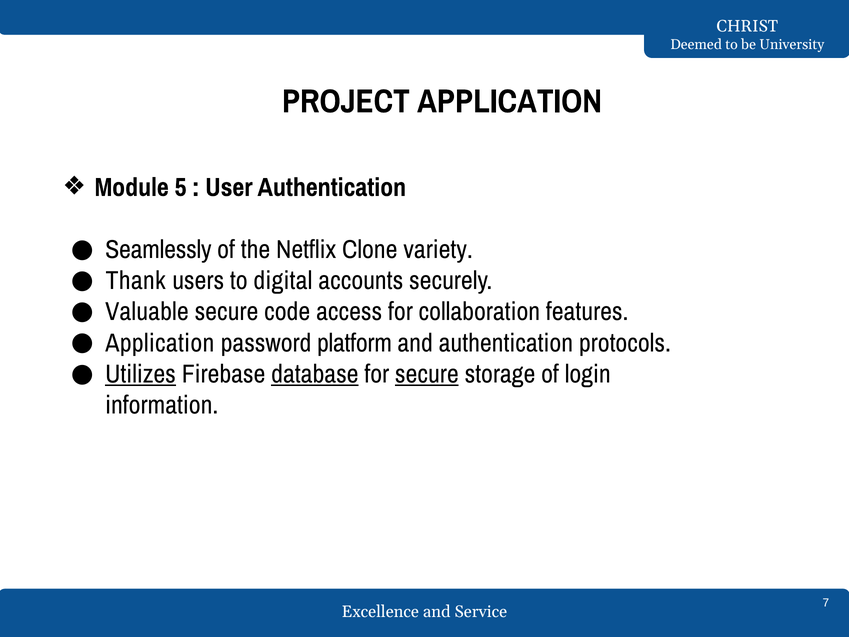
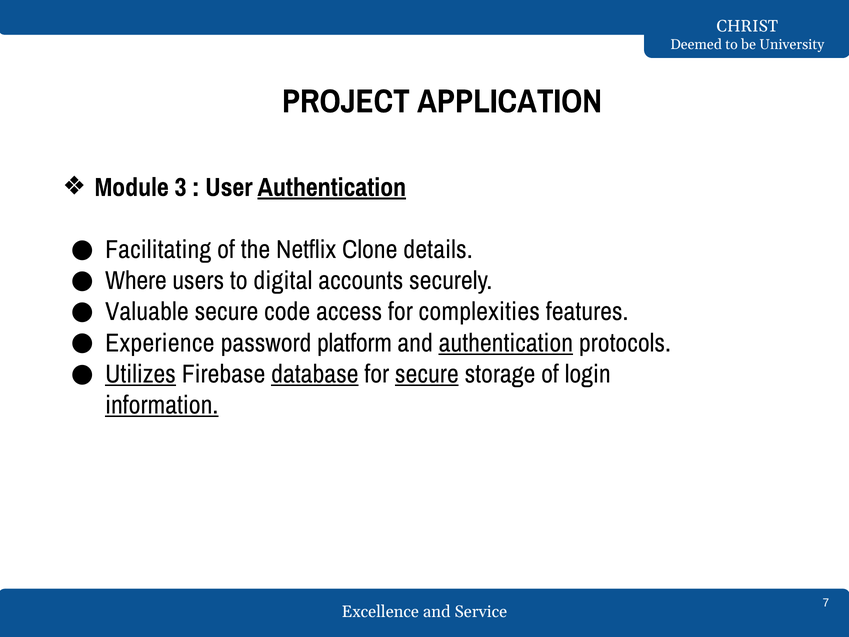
5: 5 -> 3 (180, 187)
Authentication underline: none -> present (332, 187)
Seamlessly: Seamlessly -> Facilitating (158, 250)
variety: variety -> details (438, 250)
Thank: Thank -> Where (136, 281)
collaboration: collaboration -> complexities (479, 312)
Application: Application -> Experience (160, 343)
authentication underline: none -> present (506, 343)
information underline: none -> present (162, 405)
